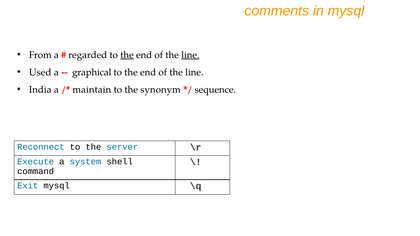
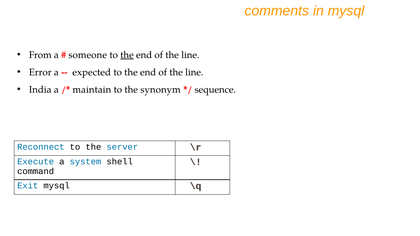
regarded: regarded -> someone (88, 55)
line underline: present -> none (190, 55)
Used: Used -> Error (40, 72)
graphical: graphical -> expected (92, 72)
